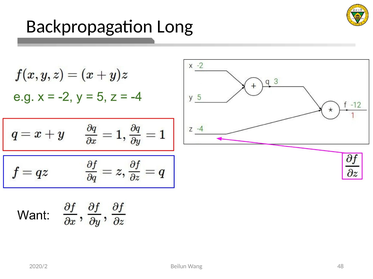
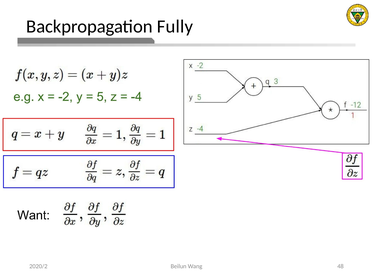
Long: Long -> Fully (175, 27)
